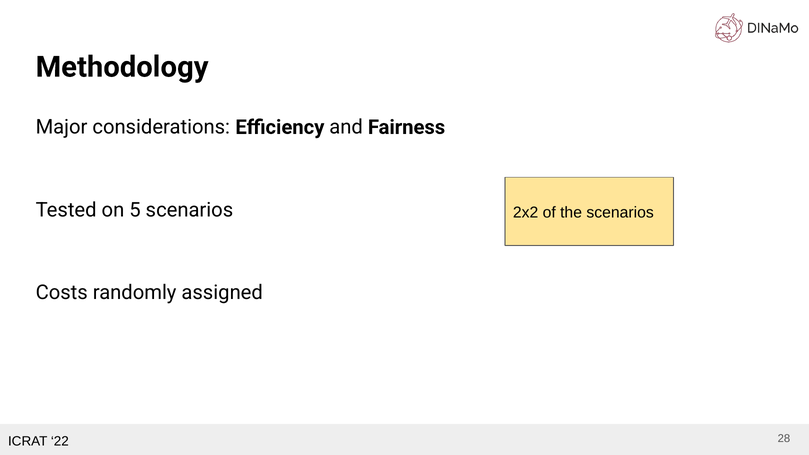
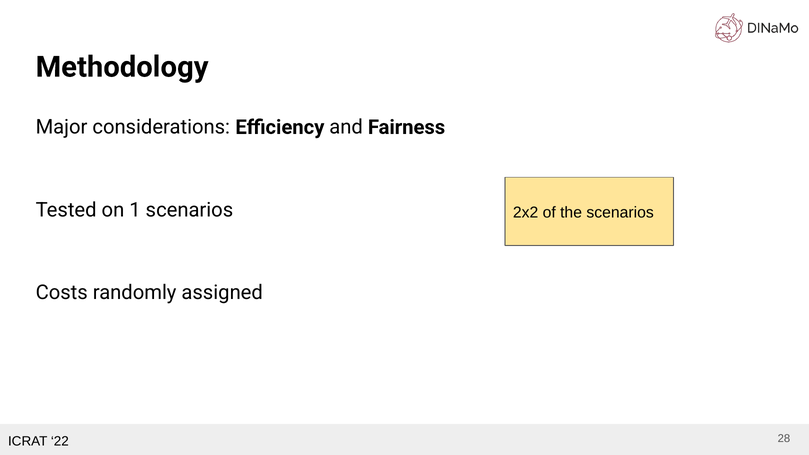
5: 5 -> 1 (135, 210)
